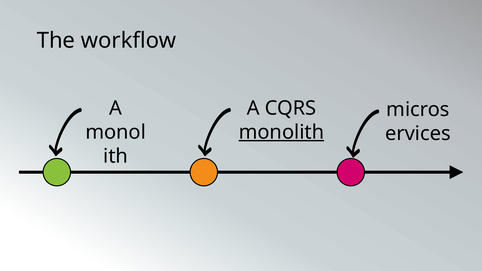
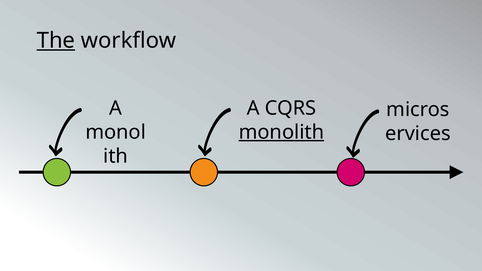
The underline: none -> present (56, 40)
